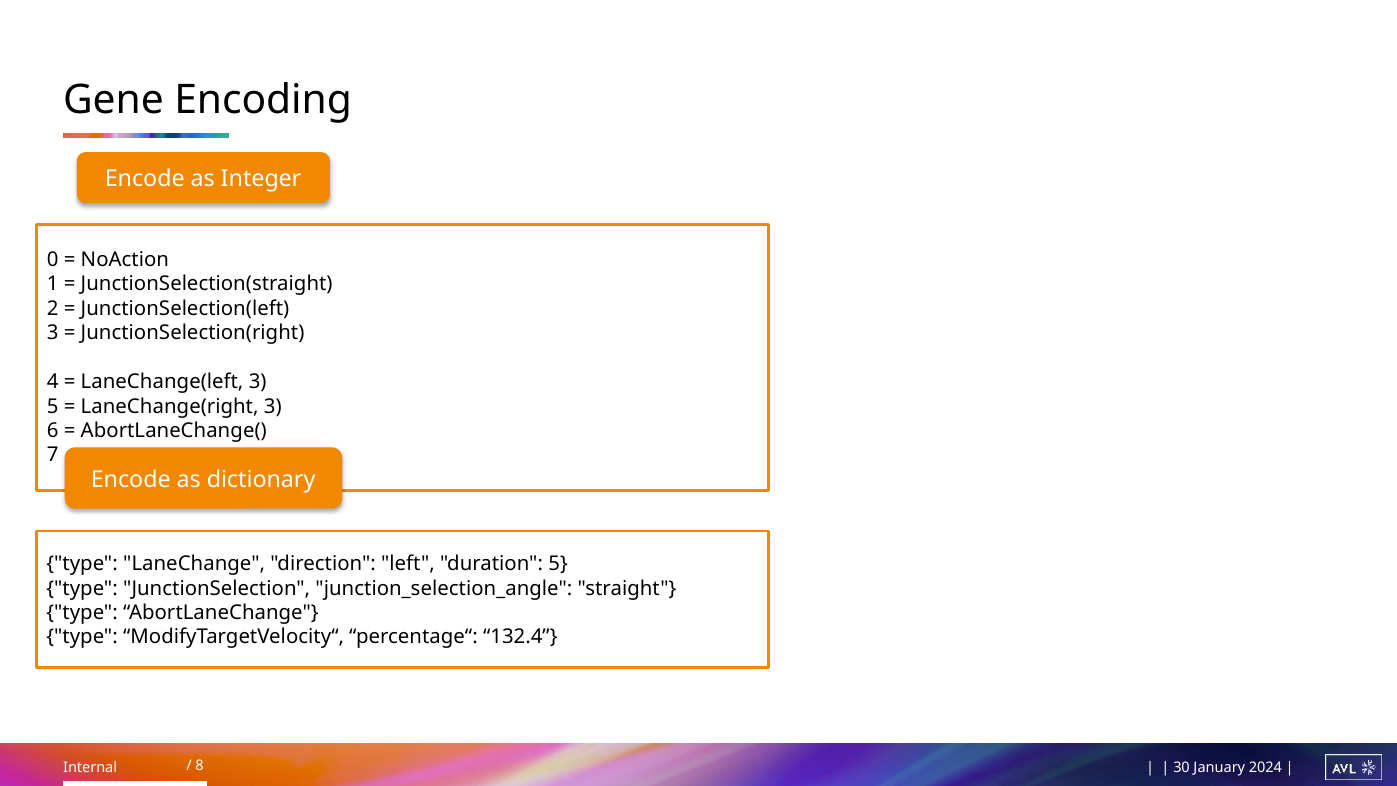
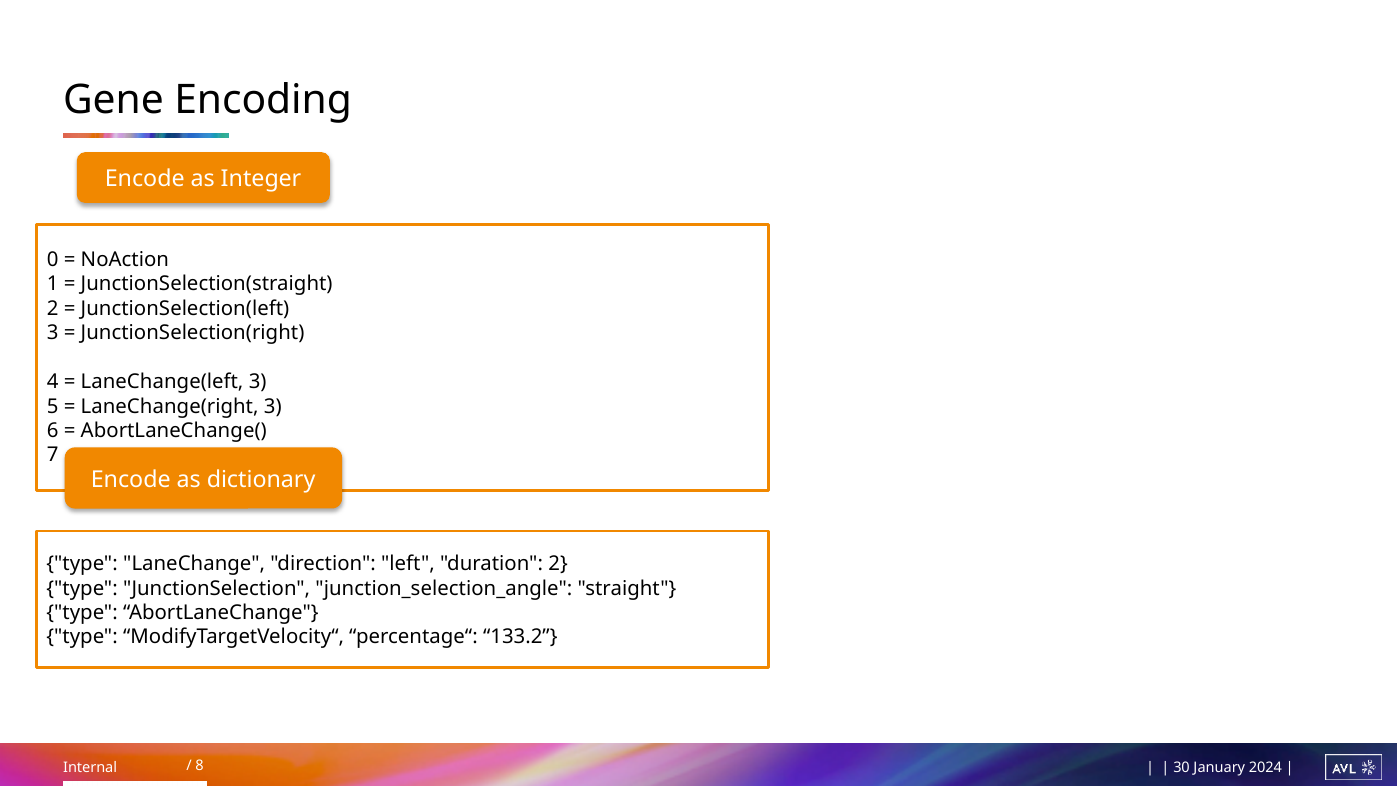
duration 5: 5 -> 2 (558, 564)
132.4: 132.4 -> 133.2 (520, 637)
